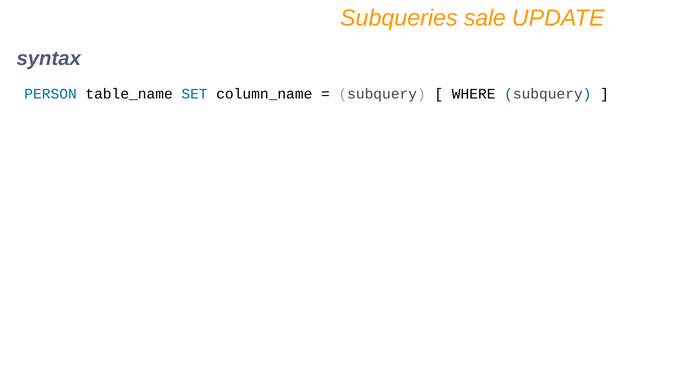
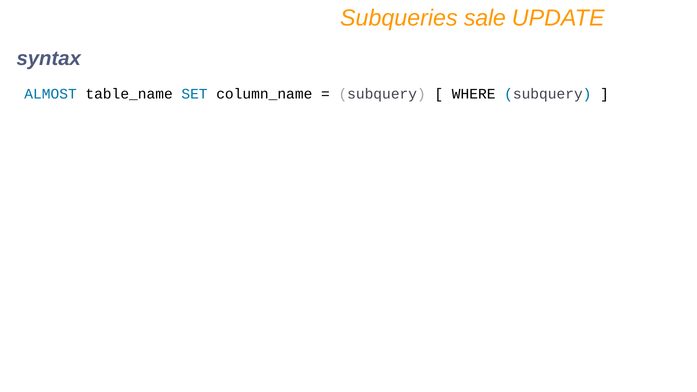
PERSON: PERSON -> ALMOST (51, 94)
